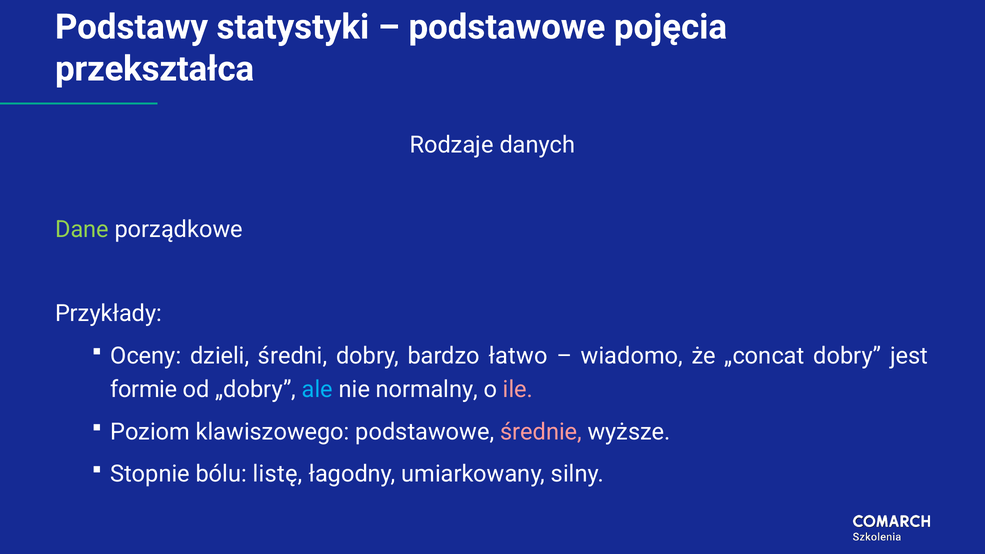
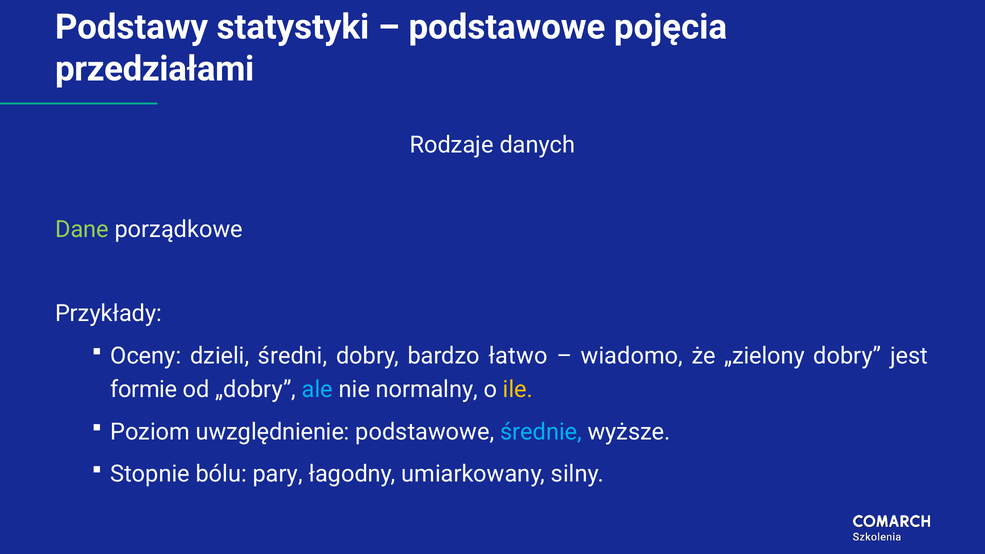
przekształca: przekształca -> przedziałami (155, 69)
„concat: „concat -> „zielony (765, 356)
ile colour: pink -> yellow (518, 390)
klawiszowego: klawiszowego -> uwzględnienie (273, 432)
średnie colour: pink -> light blue (541, 432)
listę: listę -> pary (278, 474)
